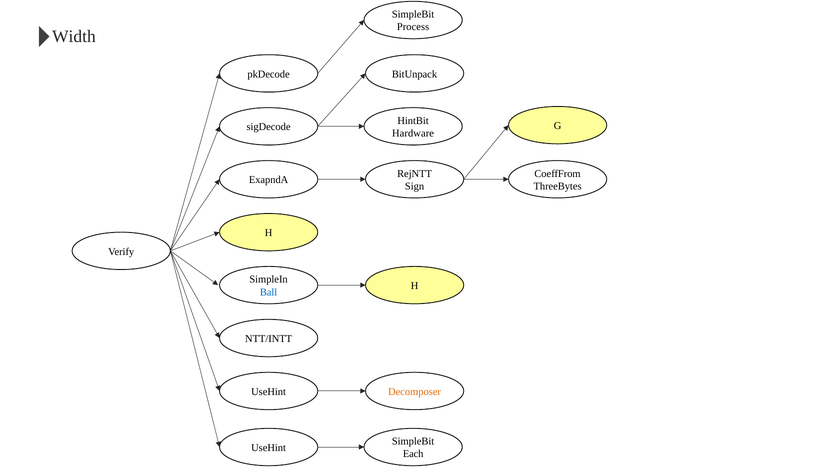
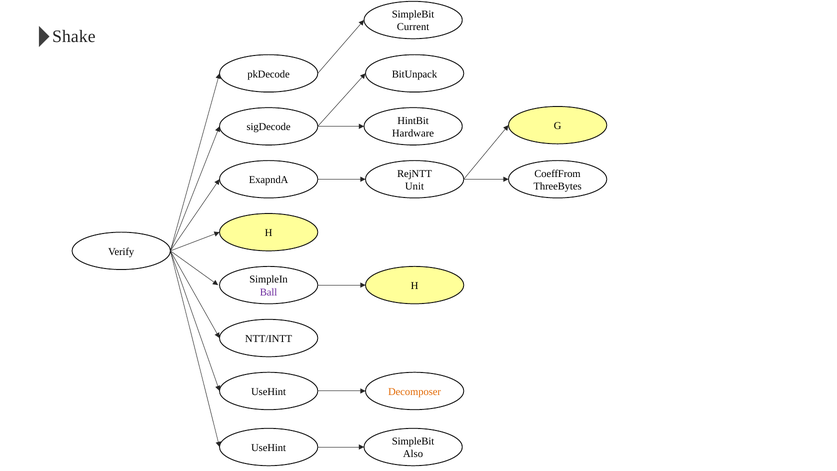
Process: Process -> Current (413, 27)
Width: Width -> Shake (74, 37)
Sign: Sign -> Unit (414, 186)
Ball colour: blue -> purple (269, 292)
Each: Each -> Also (413, 454)
